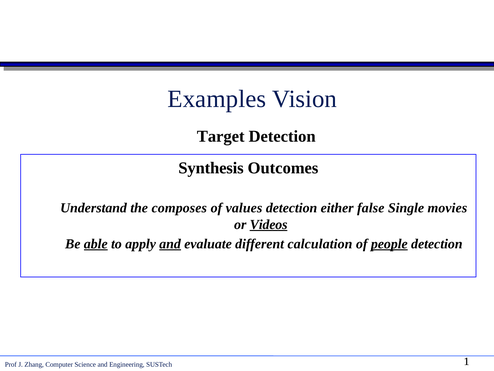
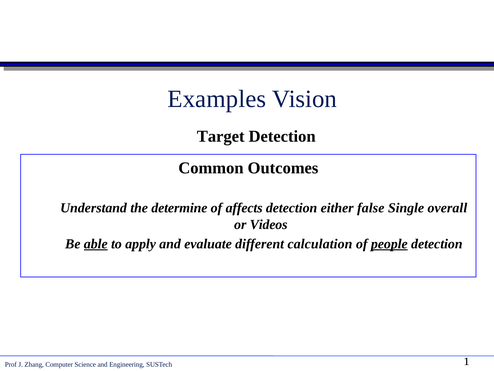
Synthesis: Synthesis -> Common (211, 168)
composes: composes -> determine (179, 208)
values: values -> affects (244, 208)
movies: movies -> overall (447, 208)
Videos underline: present -> none (269, 224)
and underline: present -> none (170, 244)
